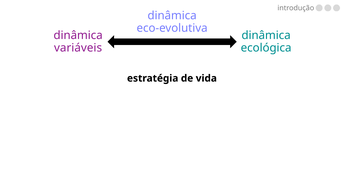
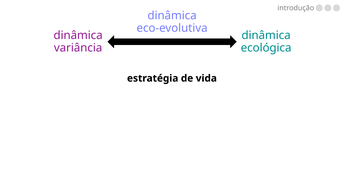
variáveis: variáveis -> variância (78, 48)
